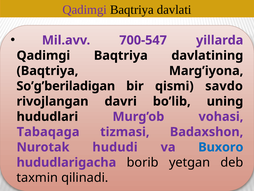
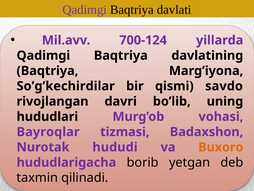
700-547: 700-547 -> 700-124 (143, 40)
So’g’beriladigan: So’g’beriladigan -> So’g’kechirdilar (66, 86)
Tabaqaga: Tabaqaga -> Bayroqlar (48, 132)
Buxoro colour: blue -> orange (221, 147)
